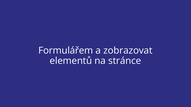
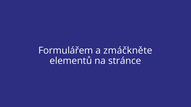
zobrazovat: zobrazovat -> zmáčkněte (128, 51)
